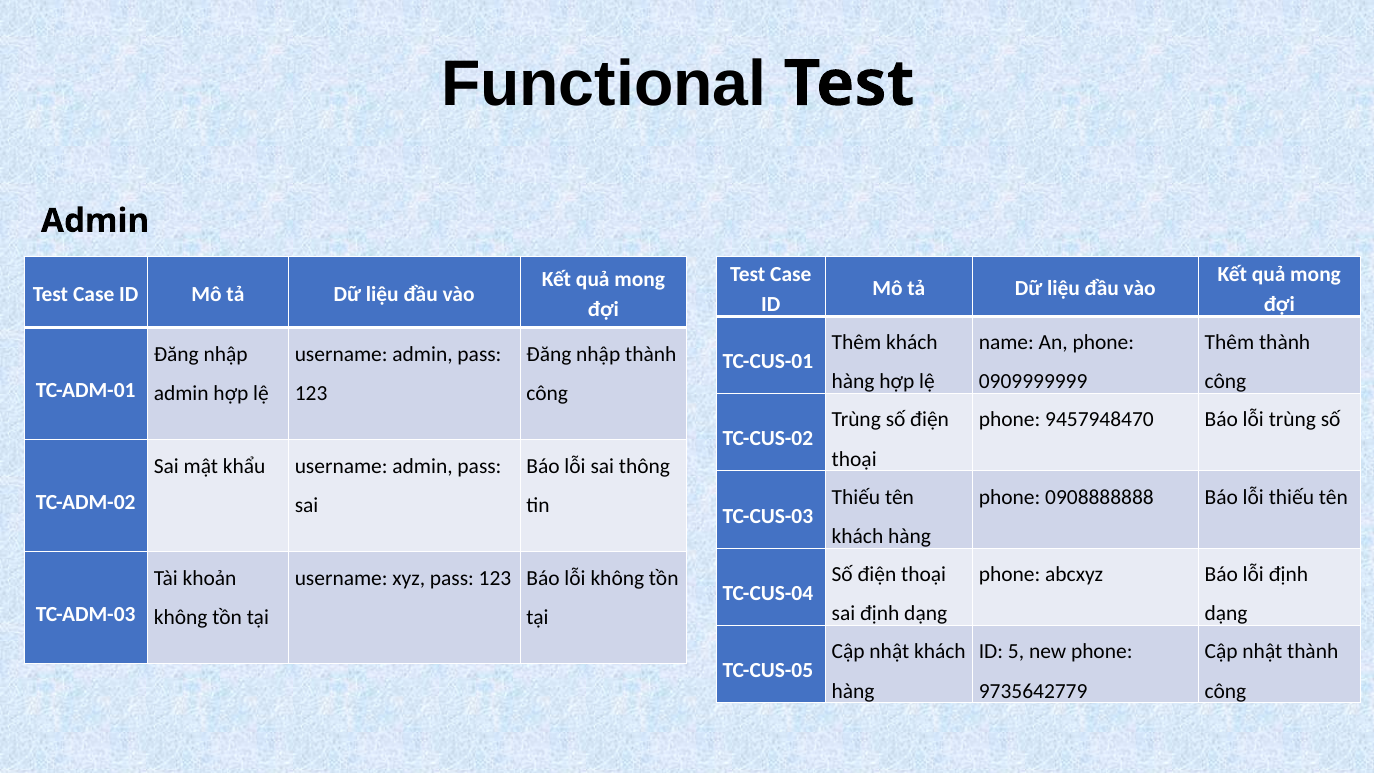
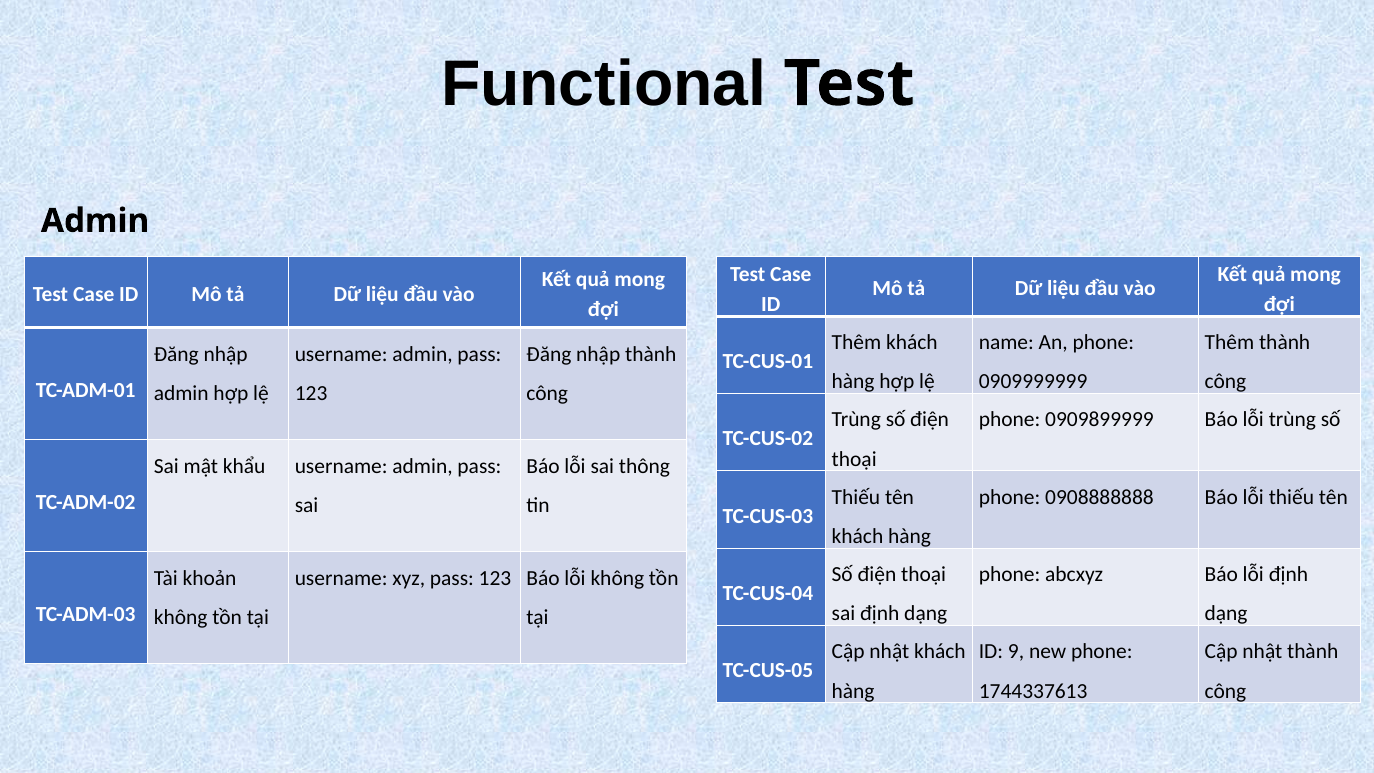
9457948470: 9457948470 -> 0909899999 (1099, 420)
5: 5 -> 9 (1016, 652)
9735642779: 9735642779 -> 1744337613 (1033, 691)
